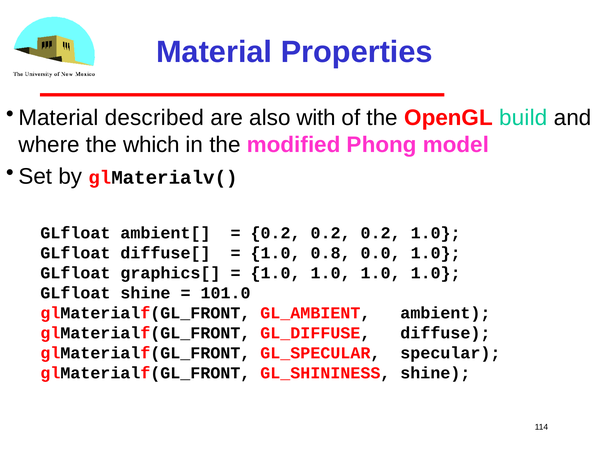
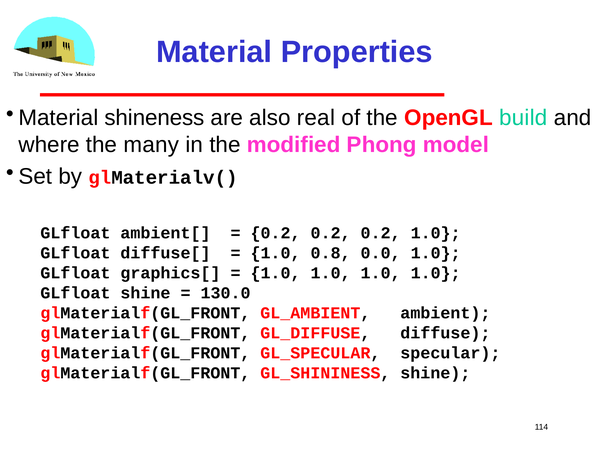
described: described -> shineness (155, 118)
with: with -> real (316, 118)
which: which -> many (151, 145)
101.0: 101.0 -> 130.0 (226, 293)
